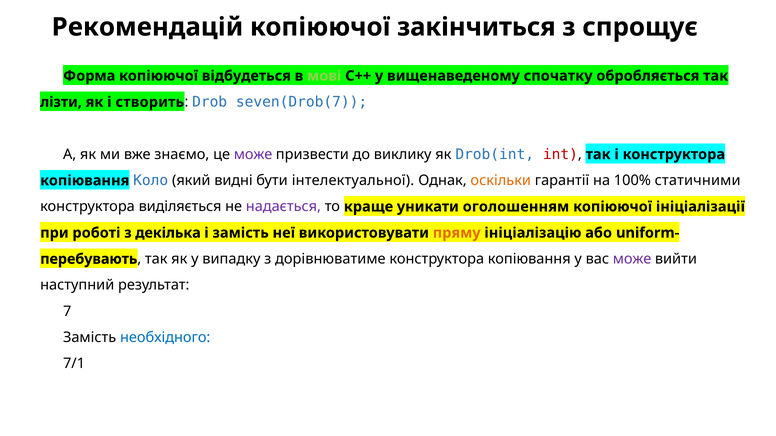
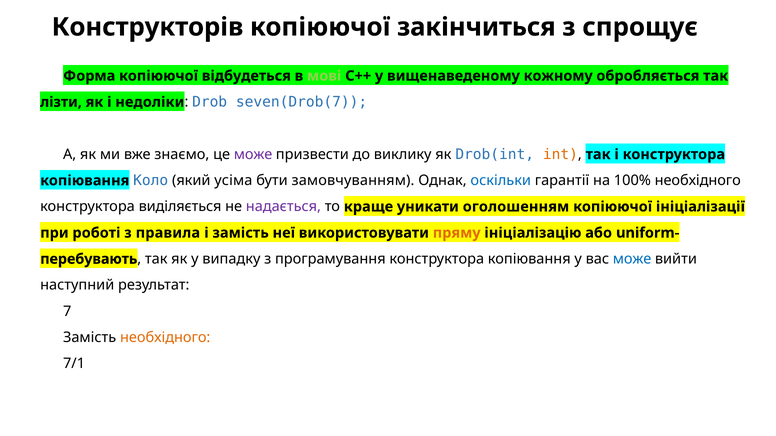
Рекомендацій: Рекомендацій -> Конструкторів (148, 27)
спочатку: спочатку -> кожному (558, 76)
створить: створить -> недоліки (150, 102)
int colour: red -> orange (560, 155)
видні: видні -> усіма (233, 181)
інтелектуальної: інтелектуальної -> замовчуванням (353, 181)
оскільки colour: orange -> blue (501, 181)
100% статичними: статичними -> необхідного (698, 181)
декілька: декілька -> правила (168, 233)
дорівнюватиме: дорівнюватиме -> програмування (330, 259)
може colour: purple -> blue (632, 259)
необхідного colour: blue -> orange (165, 338)
